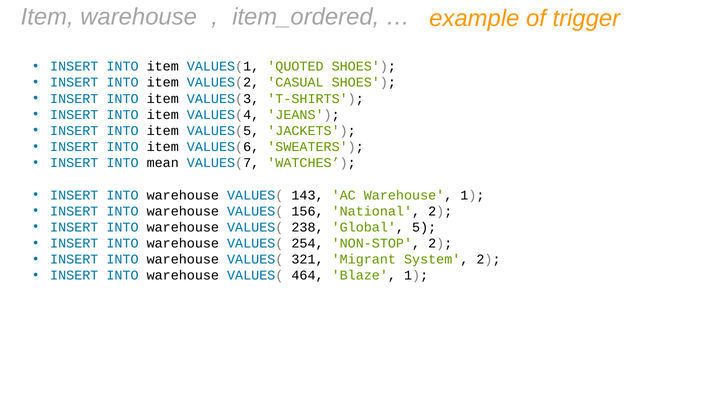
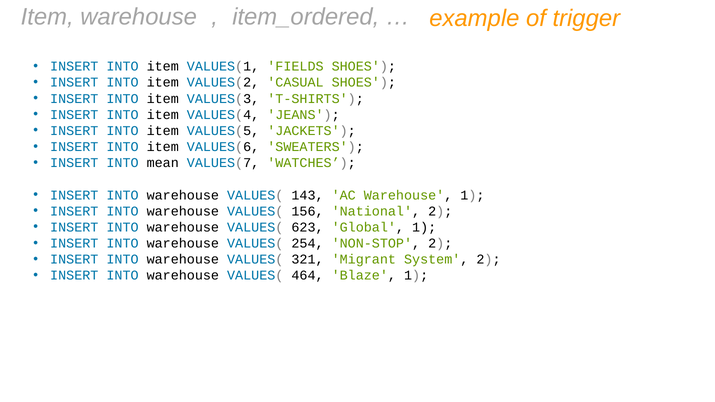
QUOTED: QUOTED -> FIELDS (295, 66)
238: 238 -> 623 (308, 227)
Global 5: 5 -> 1 (424, 227)
